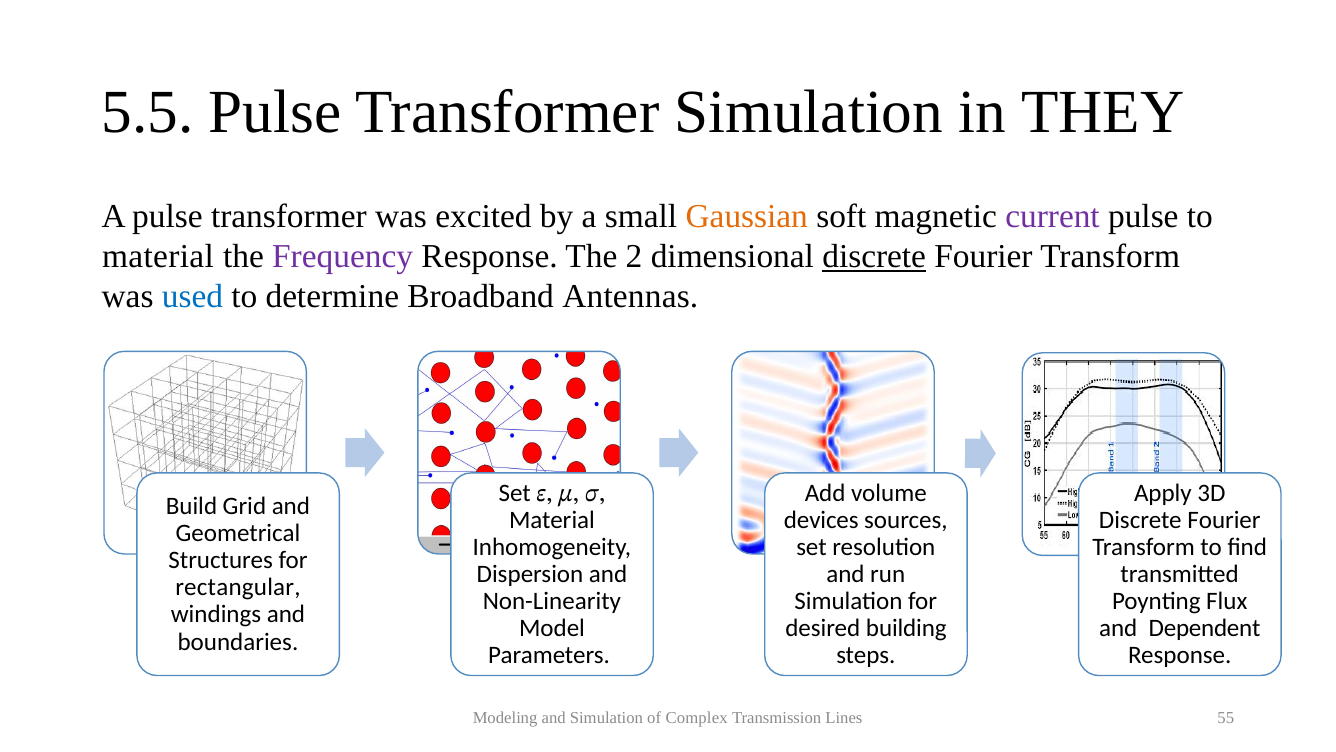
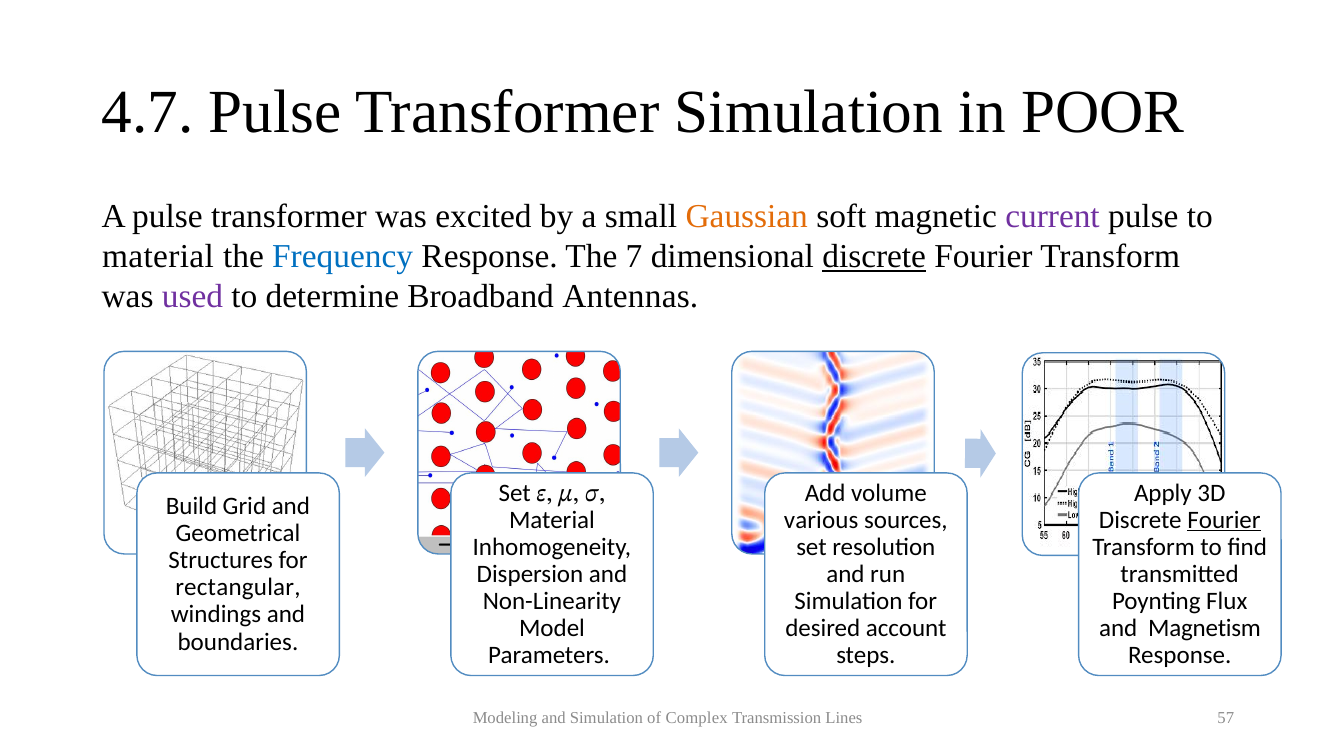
5.5: 5.5 -> 4.7 (148, 112)
THEY: THEY -> POOR (1103, 112)
Frequency colour: purple -> blue (343, 256)
2: 2 -> 7 (634, 256)
used colour: blue -> purple (192, 296)
devices: devices -> various (821, 520)
Fourier underline: none -> present (1224, 520)
building: building -> account (906, 628)
Dependent: Dependent -> Magnetism (1205, 628)
55: 55 -> 57 (1226, 718)
